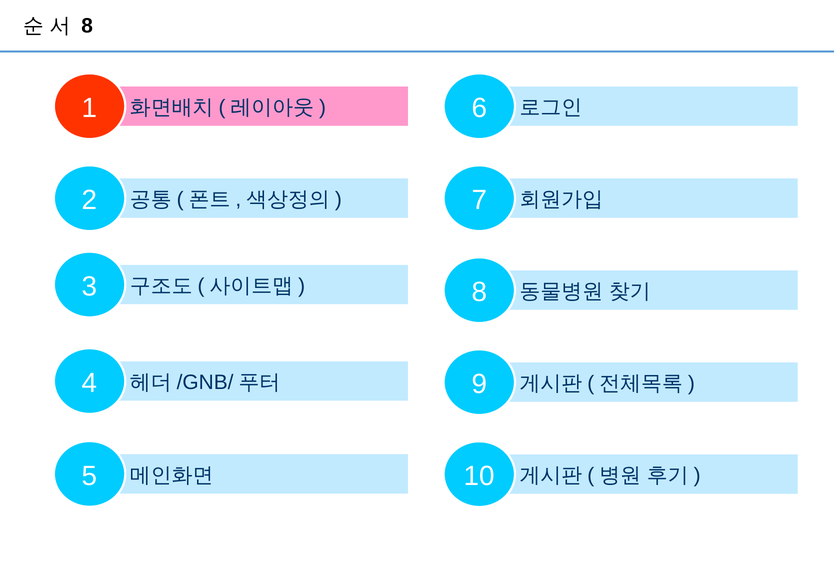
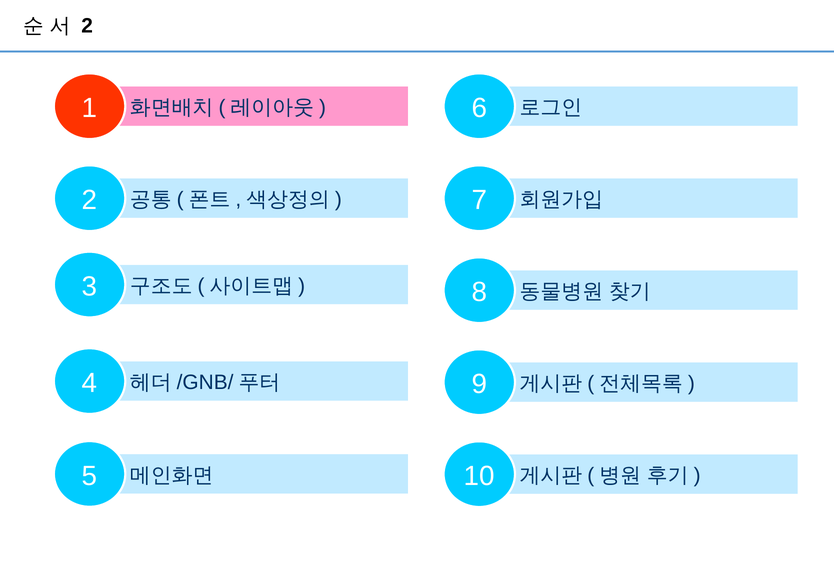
8: 8 -> 2 (87, 26)
